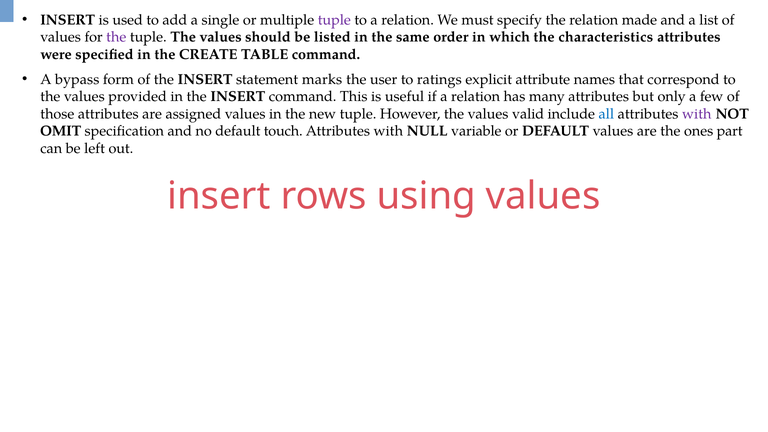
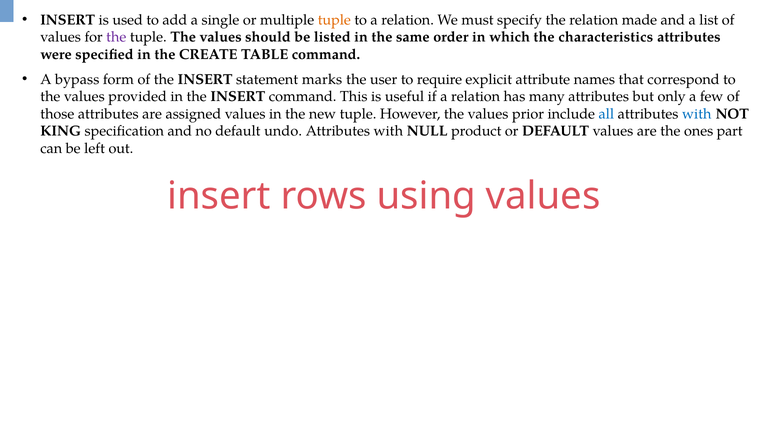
tuple colour: purple -> orange (334, 20)
ratings: ratings -> require (439, 79)
valid: valid -> prior (528, 114)
with colour: purple -> blue (697, 114)
OMIT: OMIT -> KING (61, 131)
touch: touch -> undo (283, 131)
variable: variable -> product (476, 131)
